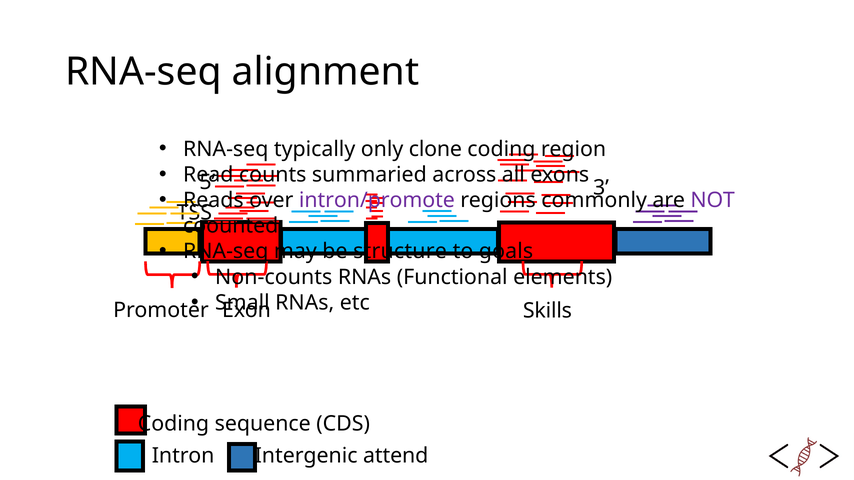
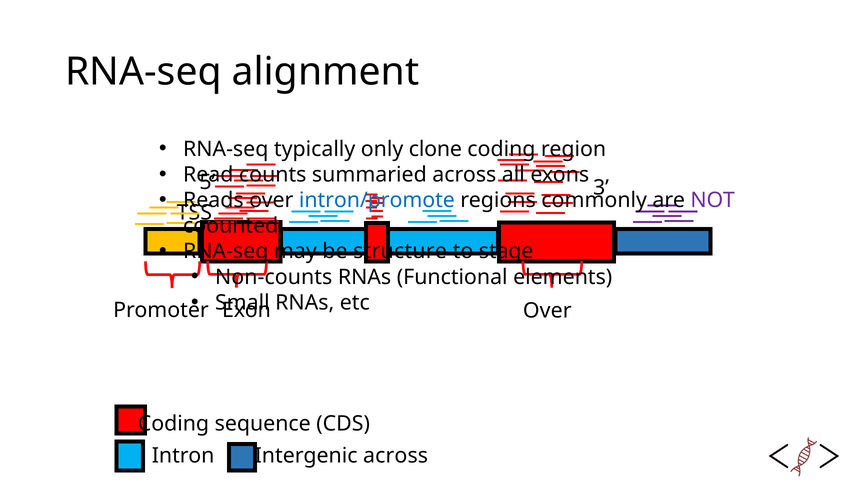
intron/promote colour: purple -> blue (377, 200)
goals: goals -> stage (506, 252)
Skills: Skills -> Over (547, 311)
Intergenic attend: attend -> across (396, 456)
